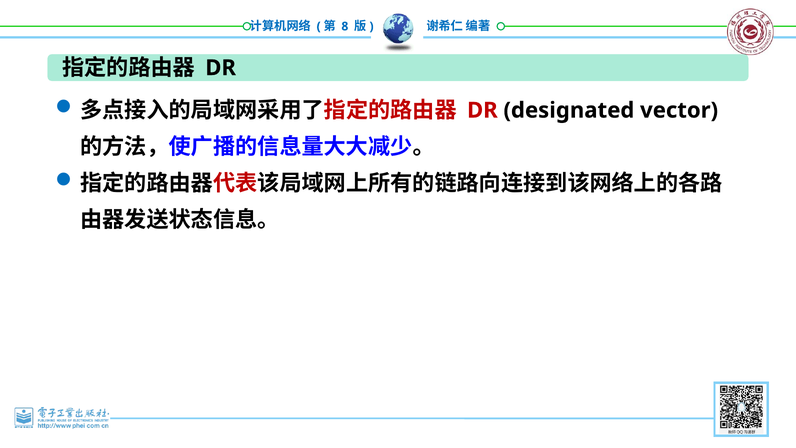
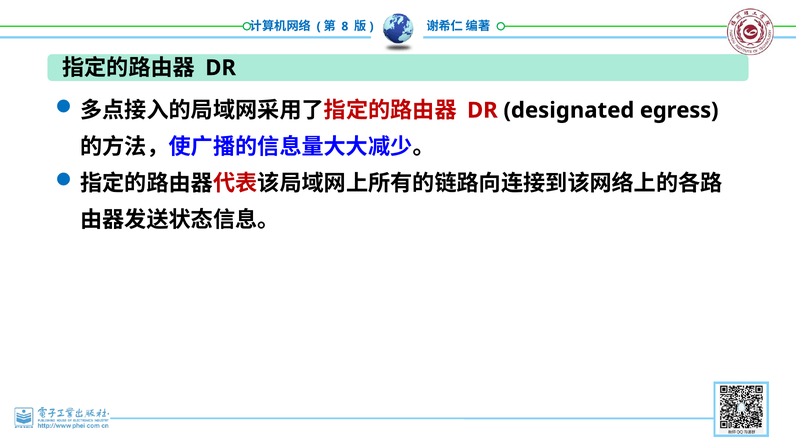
vector: vector -> egress (679, 110)
